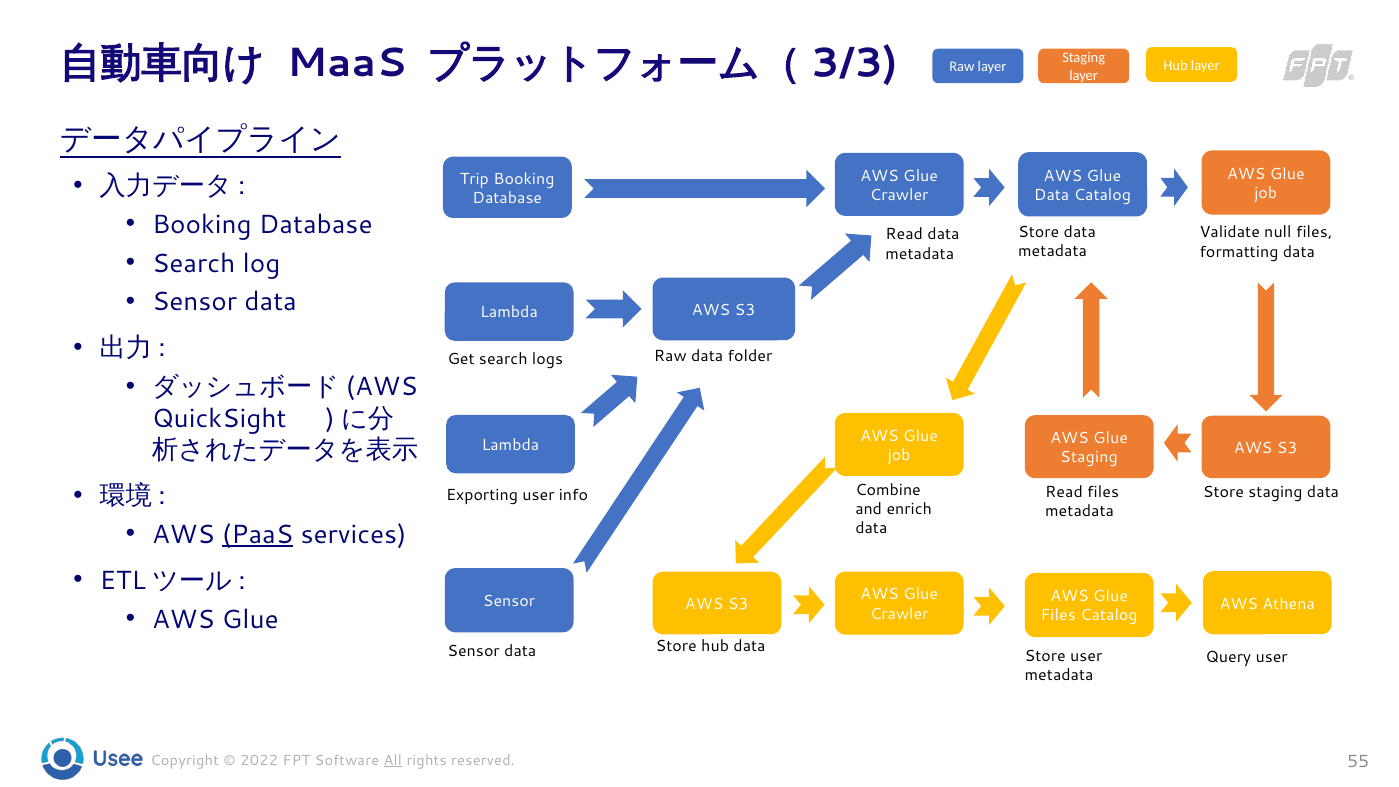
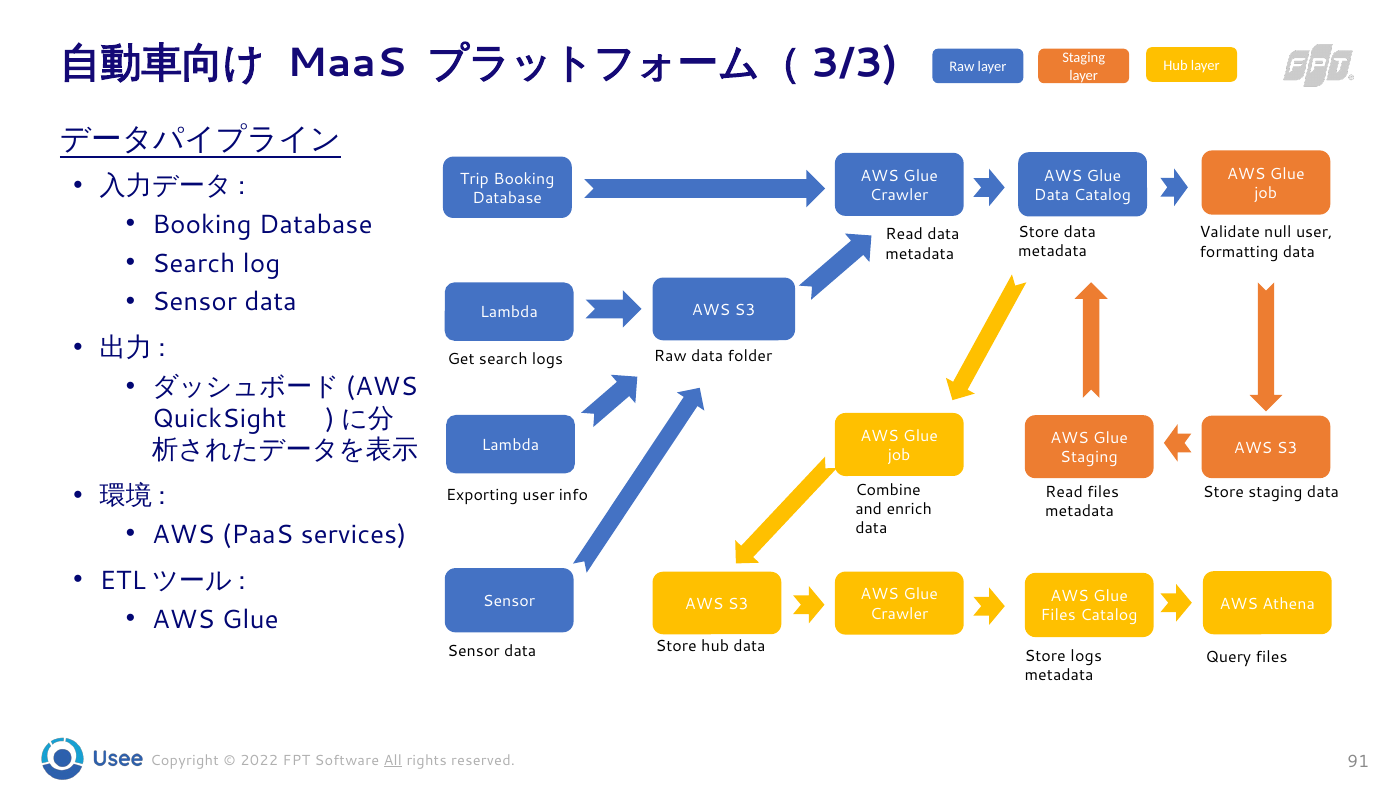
null files: files -> user (1314, 232)
PaaS underline: present -> none (258, 535)
Store user: user -> logs (1086, 656)
Query user: user -> files (1272, 657)
55: 55 -> 91 (1358, 762)
